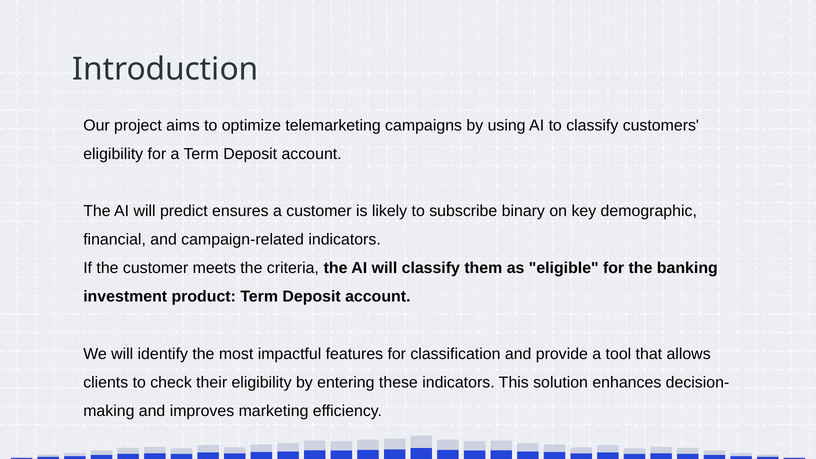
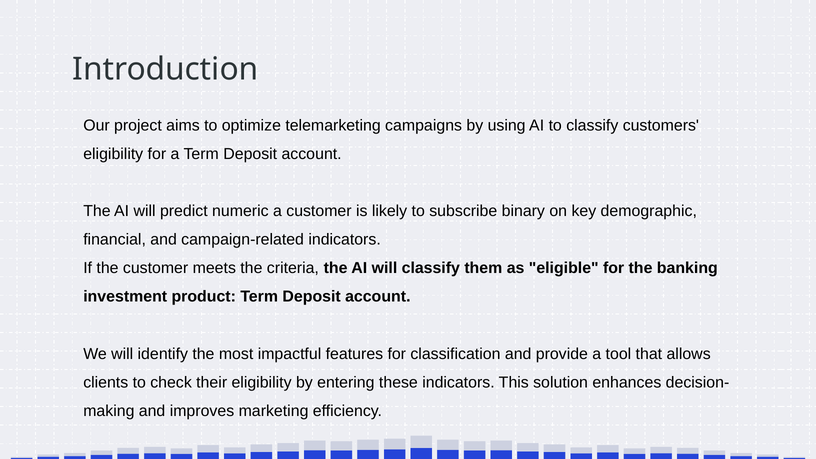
ensures: ensures -> numeric (240, 211)
